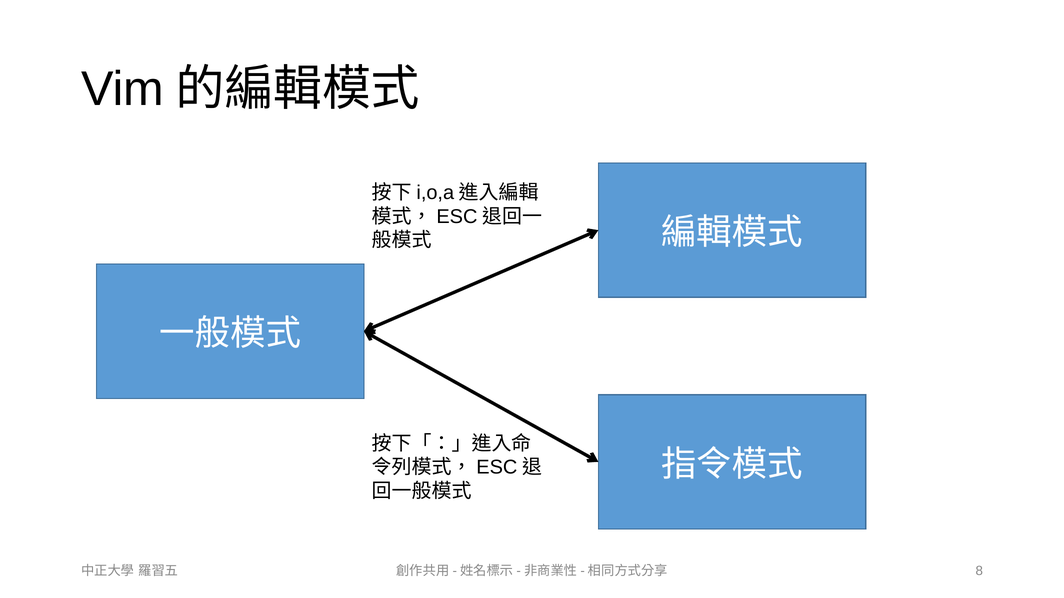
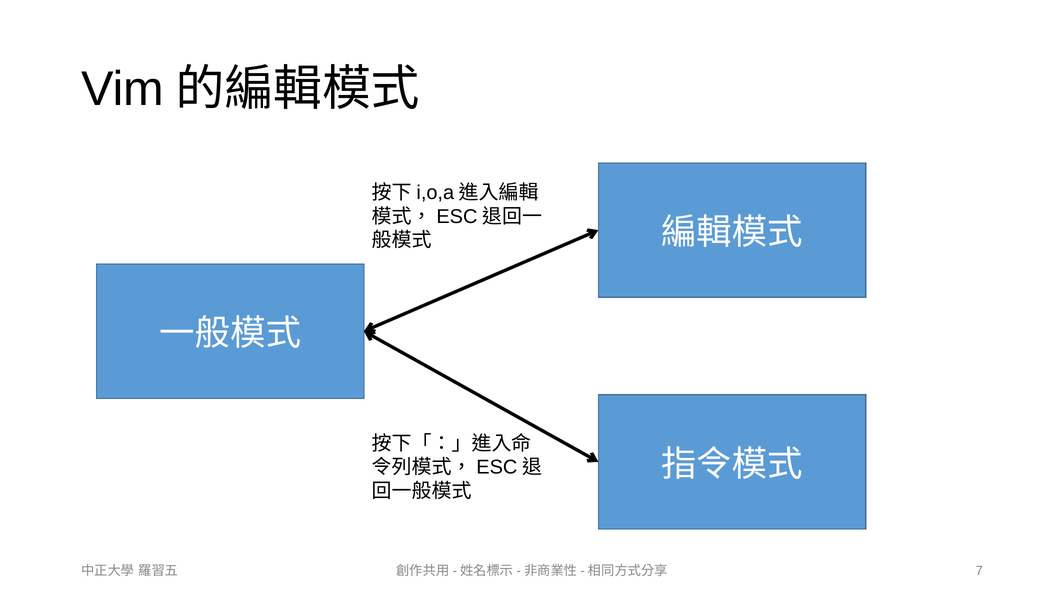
8: 8 -> 7 (979, 572)
